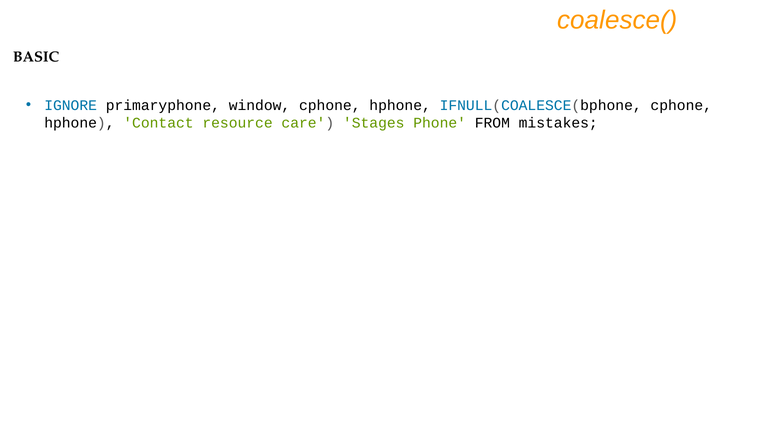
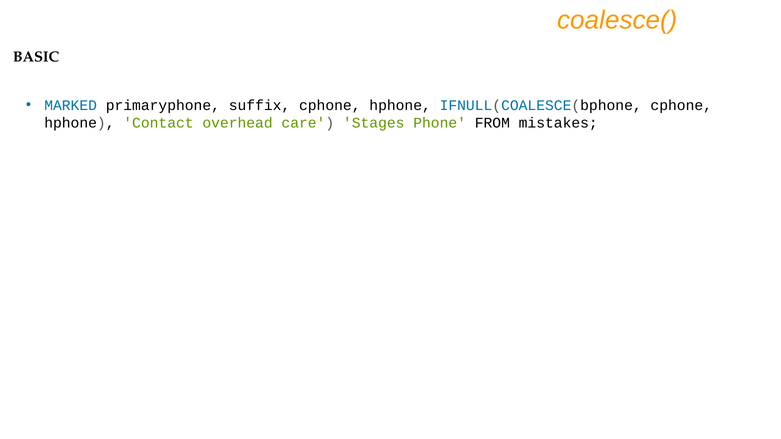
IGNORE: IGNORE -> MARKED (71, 106)
window: window -> suffix (260, 106)
resource: resource -> overhead (238, 123)
